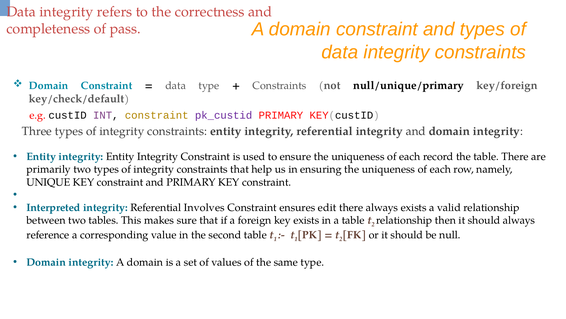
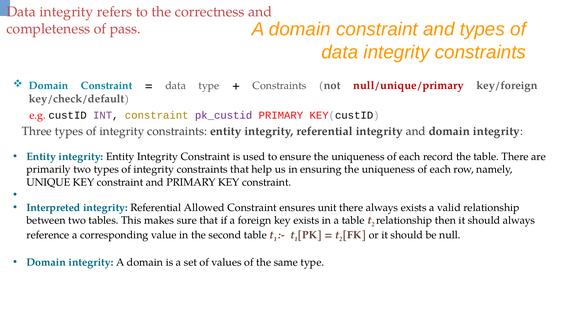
null/unique/primary colour: black -> red (408, 85)
Involves: Involves -> Allowed (204, 207)
edit: edit -> unit (327, 207)
